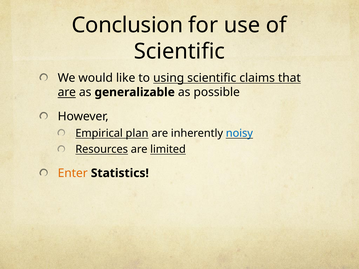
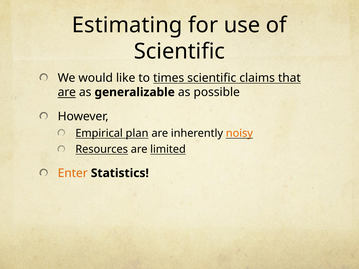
Conclusion: Conclusion -> Estimating (127, 25)
using: using -> times (169, 78)
noisy colour: blue -> orange (239, 133)
